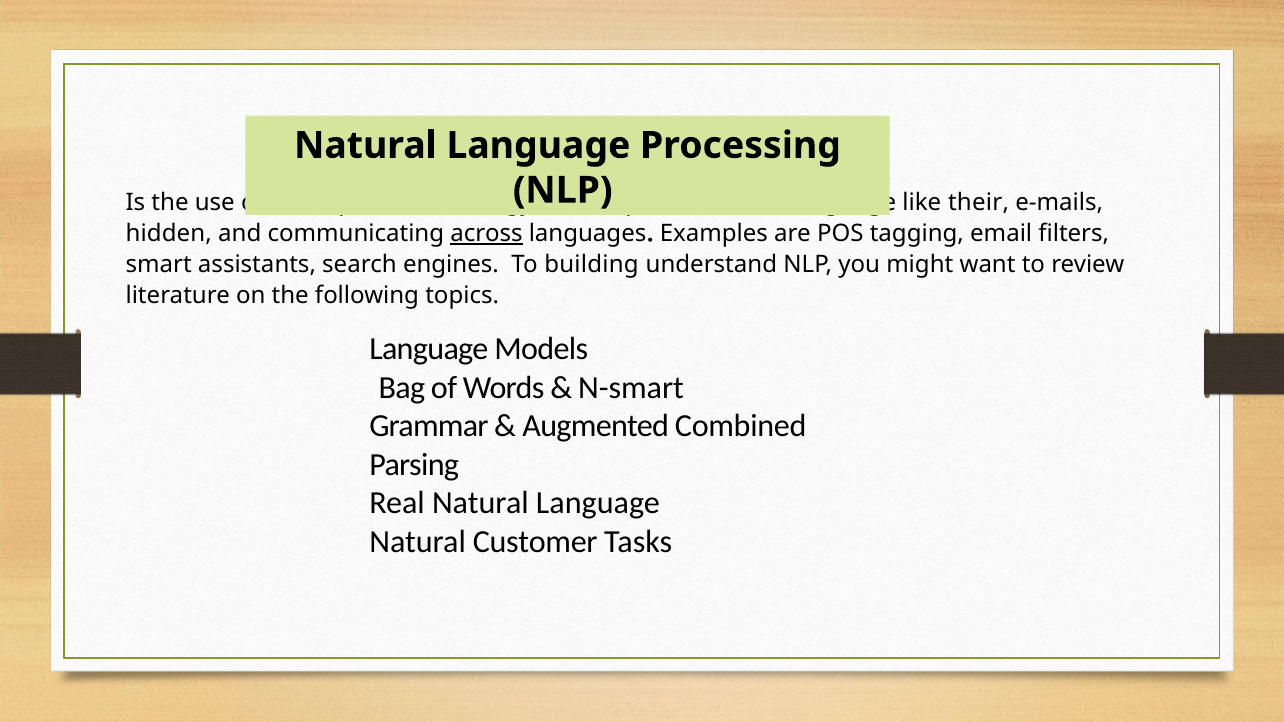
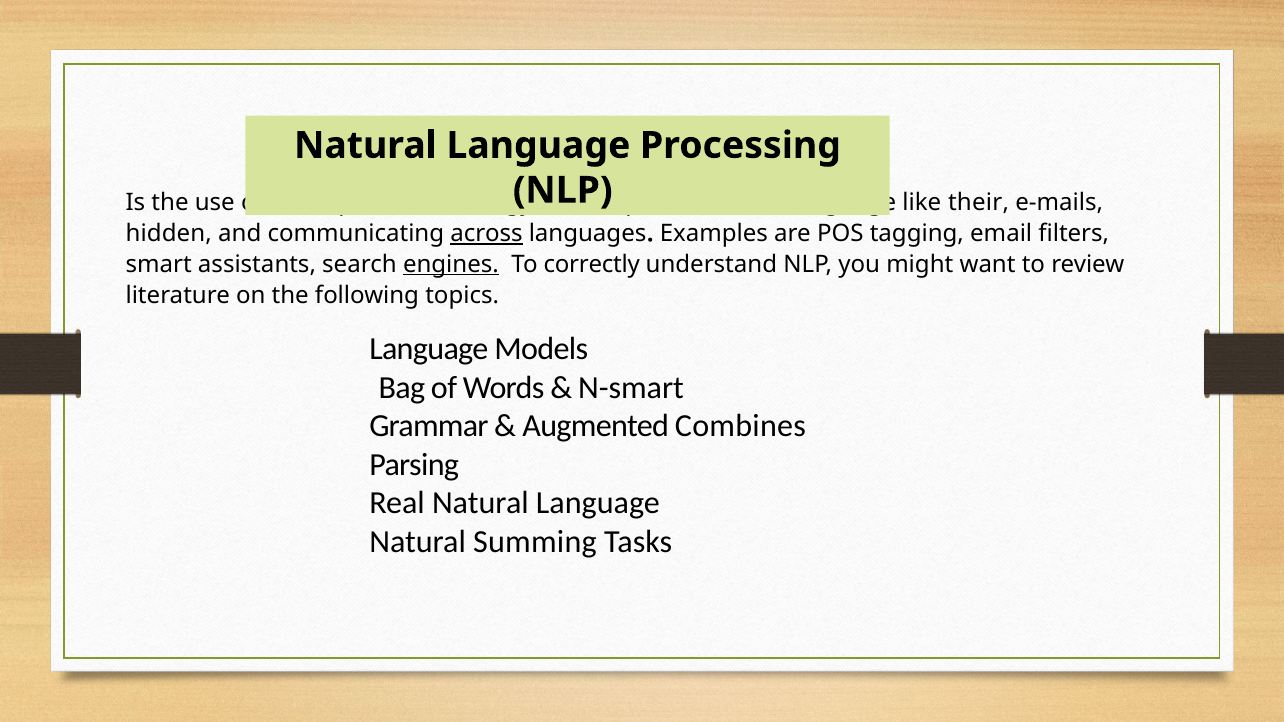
engines underline: none -> present (451, 264)
building: building -> correctly (592, 264)
Combined: Combined -> Combines (740, 426)
Customer: Customer -> Summing (535, 542)
